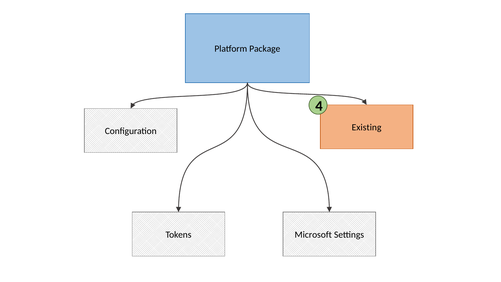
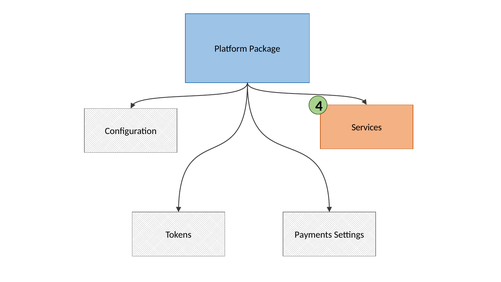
Existing: Existing -> Services (367, 127)
Microsoft: Microsoft -> Payments (313, 235)
